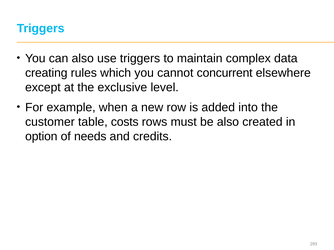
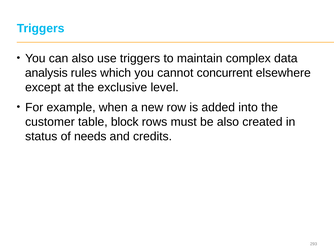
creating: creating -> analysis (46, 73)
costs: costs -> block (125, 122)
option: option -> status (41, 137)
